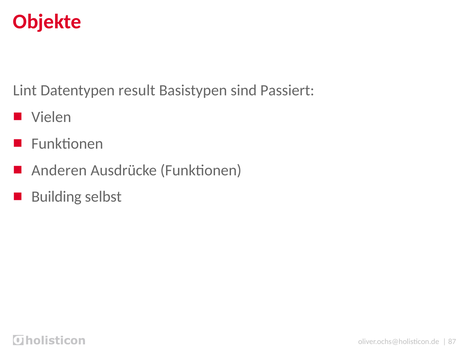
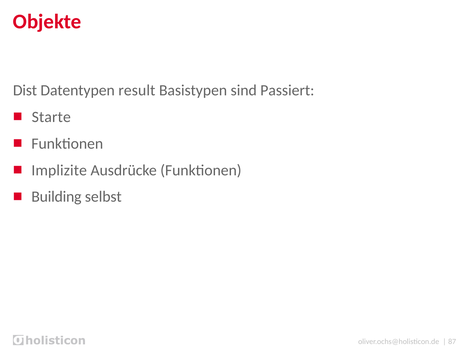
Lint: Lint -> Dist (25, 90)
Vielen: Vielen -> Starte (51, 117)
Anderen: Anderen -> Implizite (59, 170)
